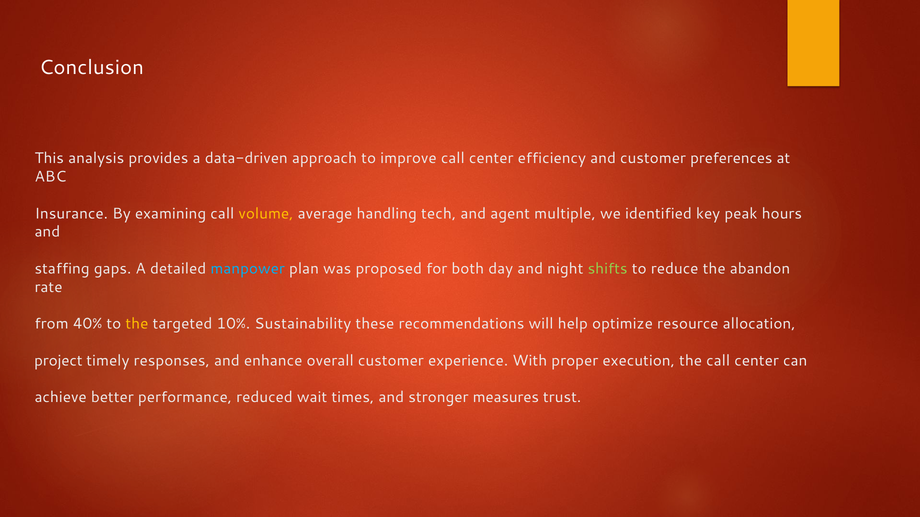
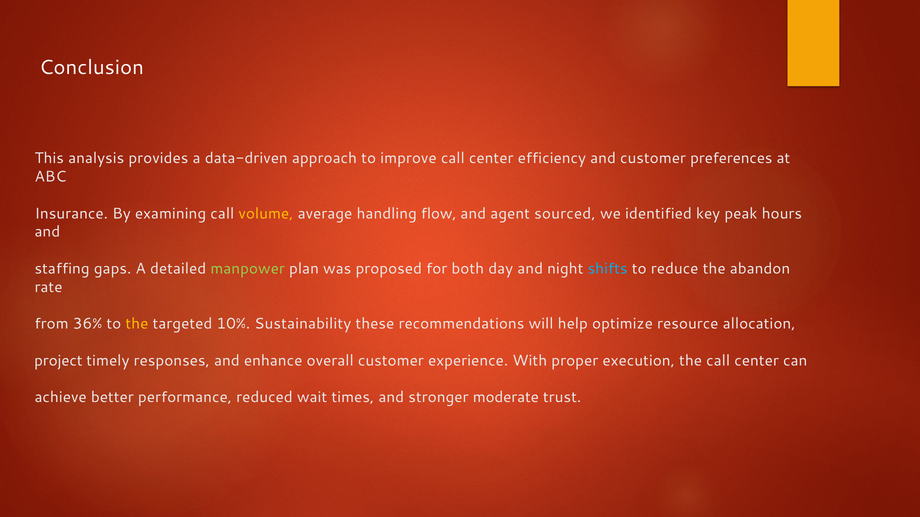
tech: tech -> flow (439, 214)
multiple: multiple -> sourced (565, 214)
manpower colour: light blue -> light green (248, 269)
shifts colour: light green -> light blue (608, 269)
40%: 40% -> 36% (88, 324)
measures: measures -> moderate (506, 398)
